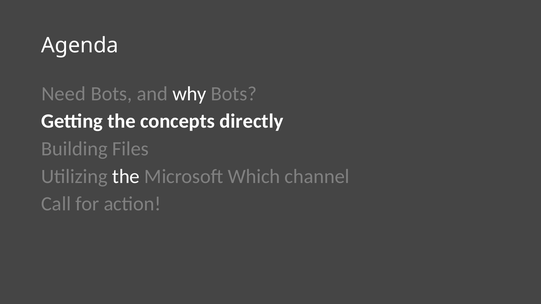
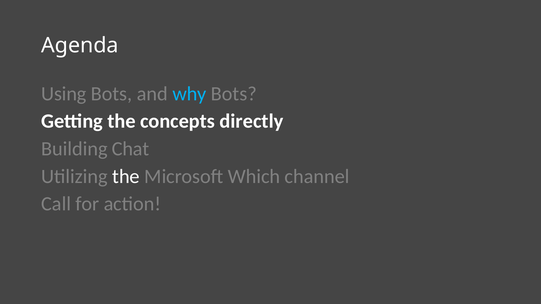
Need: Need -> Using (64, 94)
why colour: white -> light blue (189, 94)
Files: Files -> Chat (131, 149)
